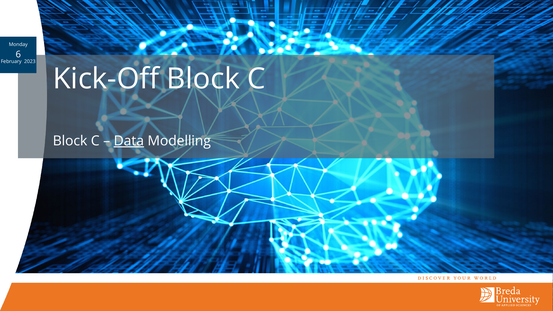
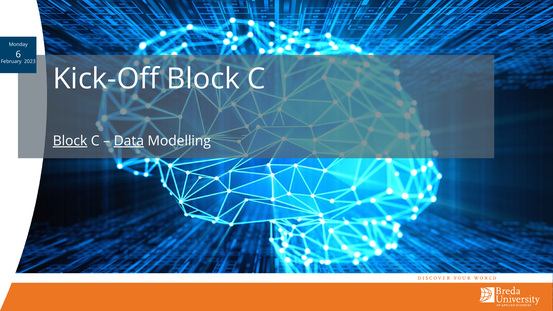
Block underline: none -> present (70, 141)
